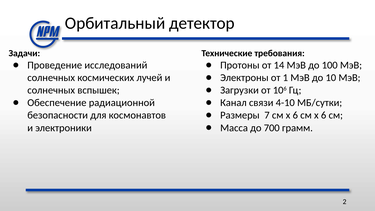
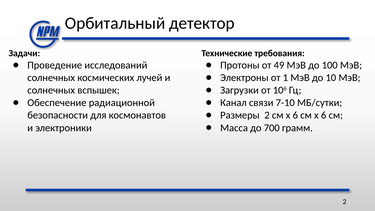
14: 14 -> 49 (279, 65)
4-10: 4-10 -> 7-10 (285, 103)
Размеры 7: 7 -> 2 (267, 115)
